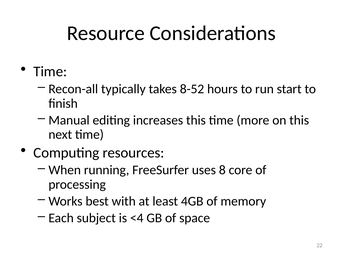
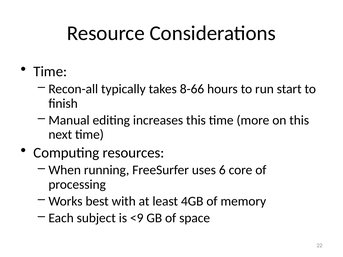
8-52: 8-52 -> 8-66 (192, 89)
8: 8 -> 6 (222, 170)
<4: <4 -> <9 (137, 218)
